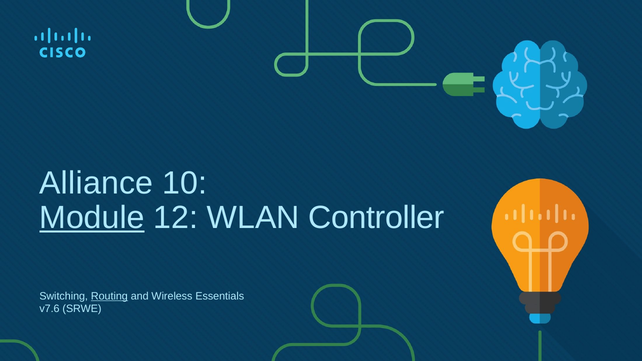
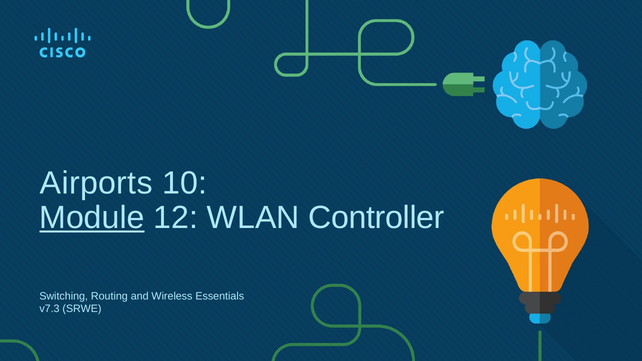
Alliance: Alliance -> Airports (96, 183)
Routing underline: present -> none (109, 296)
v7.6: v7.6 -> v7.3 (49, 309)
